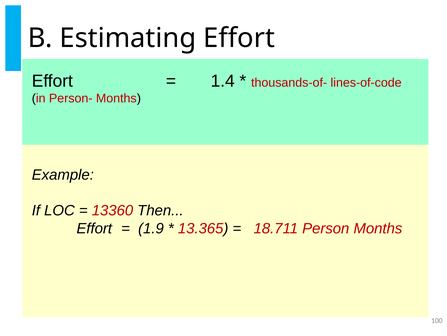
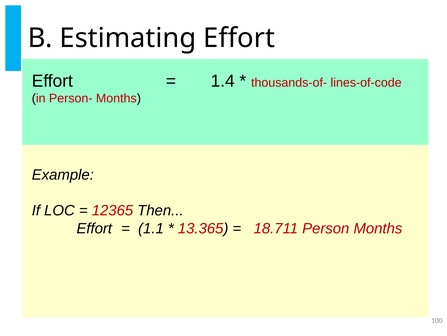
13360: 13360 -> 12365 (112, 210)
1.9: 1.9 -> 1.1 (151, 228)
